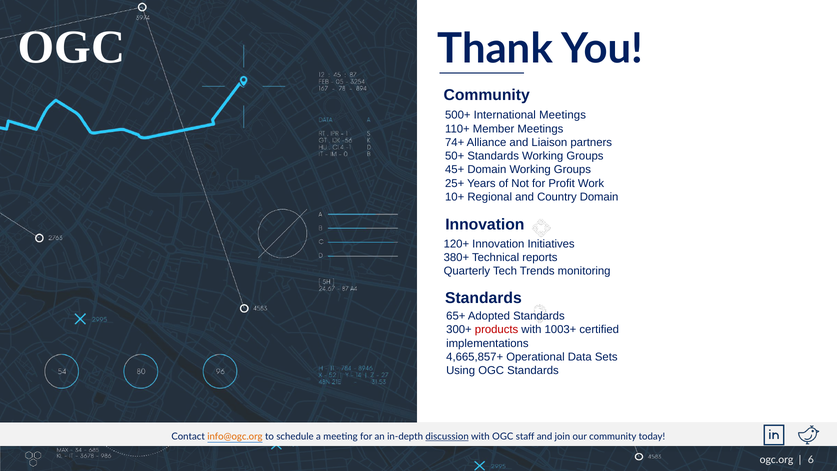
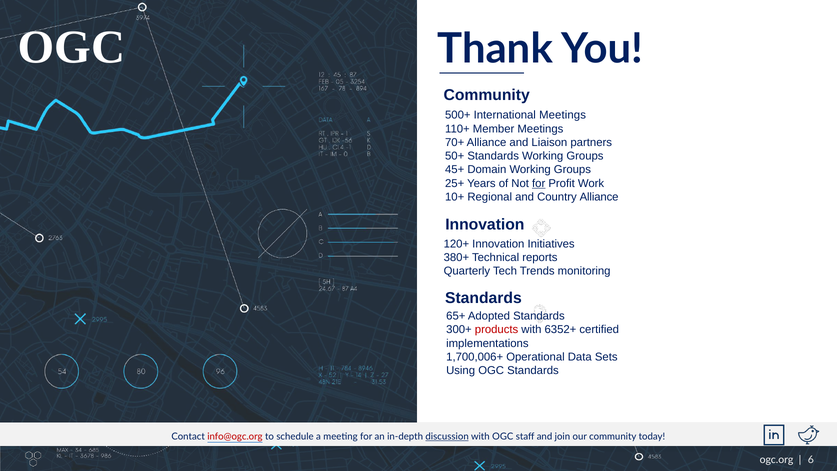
74+: 74+ -> 70+ (455, 142)
for underline: none -> present (539, 183)
Country Domain: Domain -> Alliance (599, 197)
1003+: 1003+ -> 6352+ (560, 330)
4,665,857+: 4,665,857+ -> 1,700,006+ (475, 357)
info@ogc.org colour: orange -> red (235, 436)
